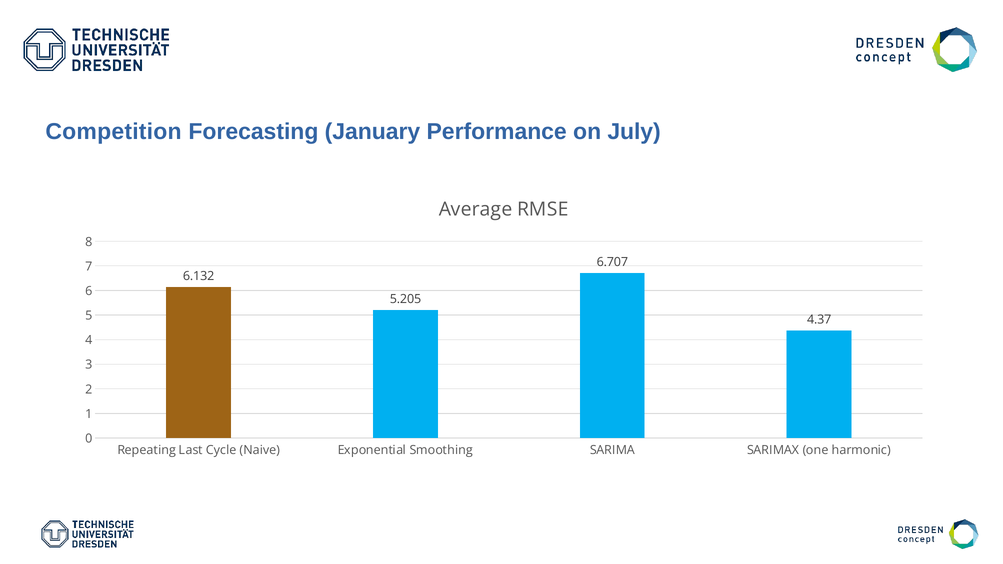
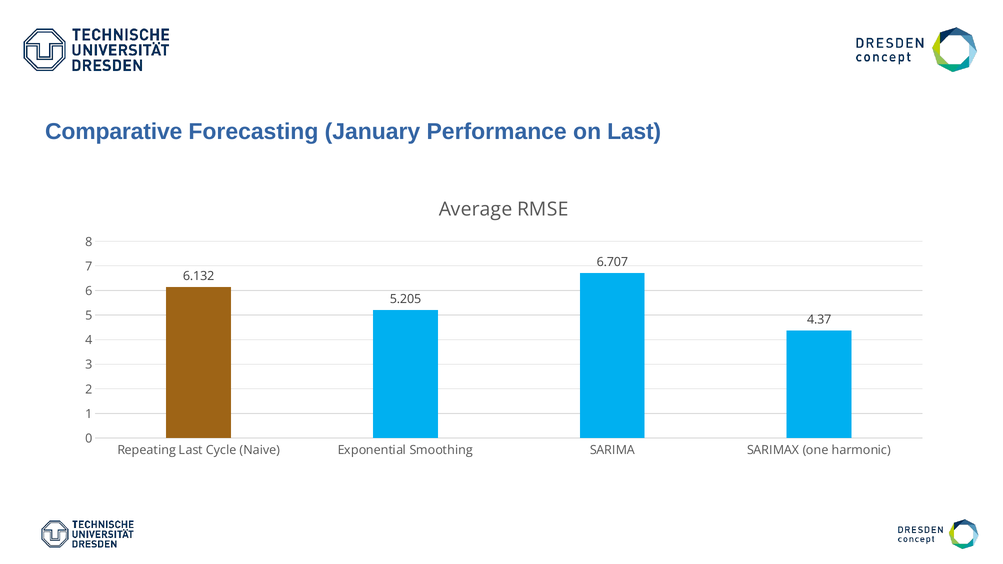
Competition: Competition -> Comparative (114, 132)
on July: July -> Last (634, 132)
